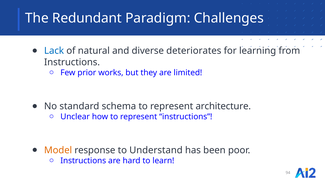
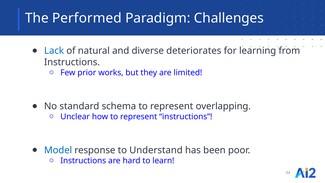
Redundant: Redundant -> Performed (87, 18)
architecture: architecture -> overlapping (223, 106)
Model colour: orange -> blue (58, 150)
